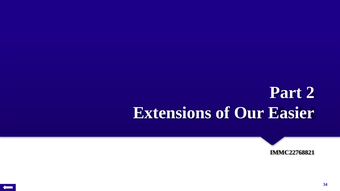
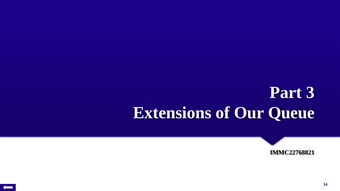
2: 2 -> 3 (310, 93)
Easier: Easier -> Queue (291, 113)
